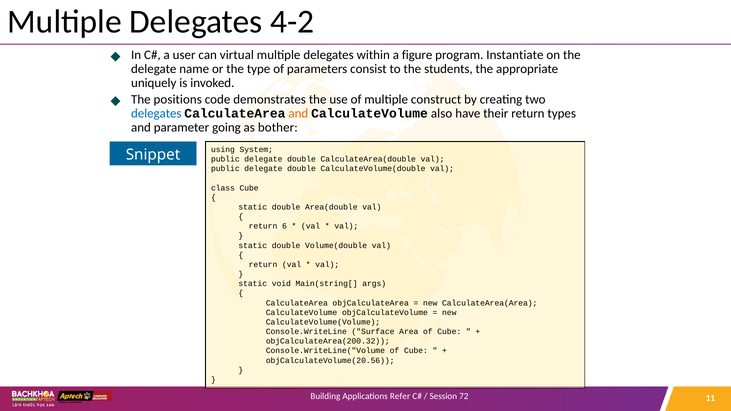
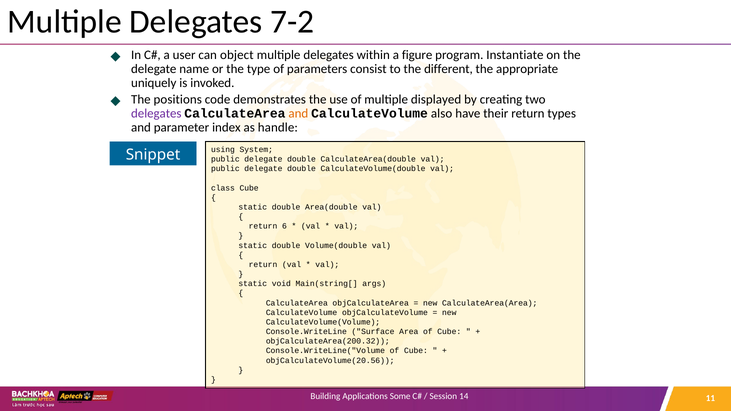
4-2: 4-2 -> 7-2 (292, 22)
virtual: virtual -> object (237, 55)
students: students -> different (448, 69)
construct: construct -> displayed (436, 100)
delegates colour: blue -> purple (156, 114)
going: going -> index (226, 128)
bother: bother -> handle (278, 128)
Refer: Refer -> Some (400, 397)
72: 72 -> 14 (464, 397)
